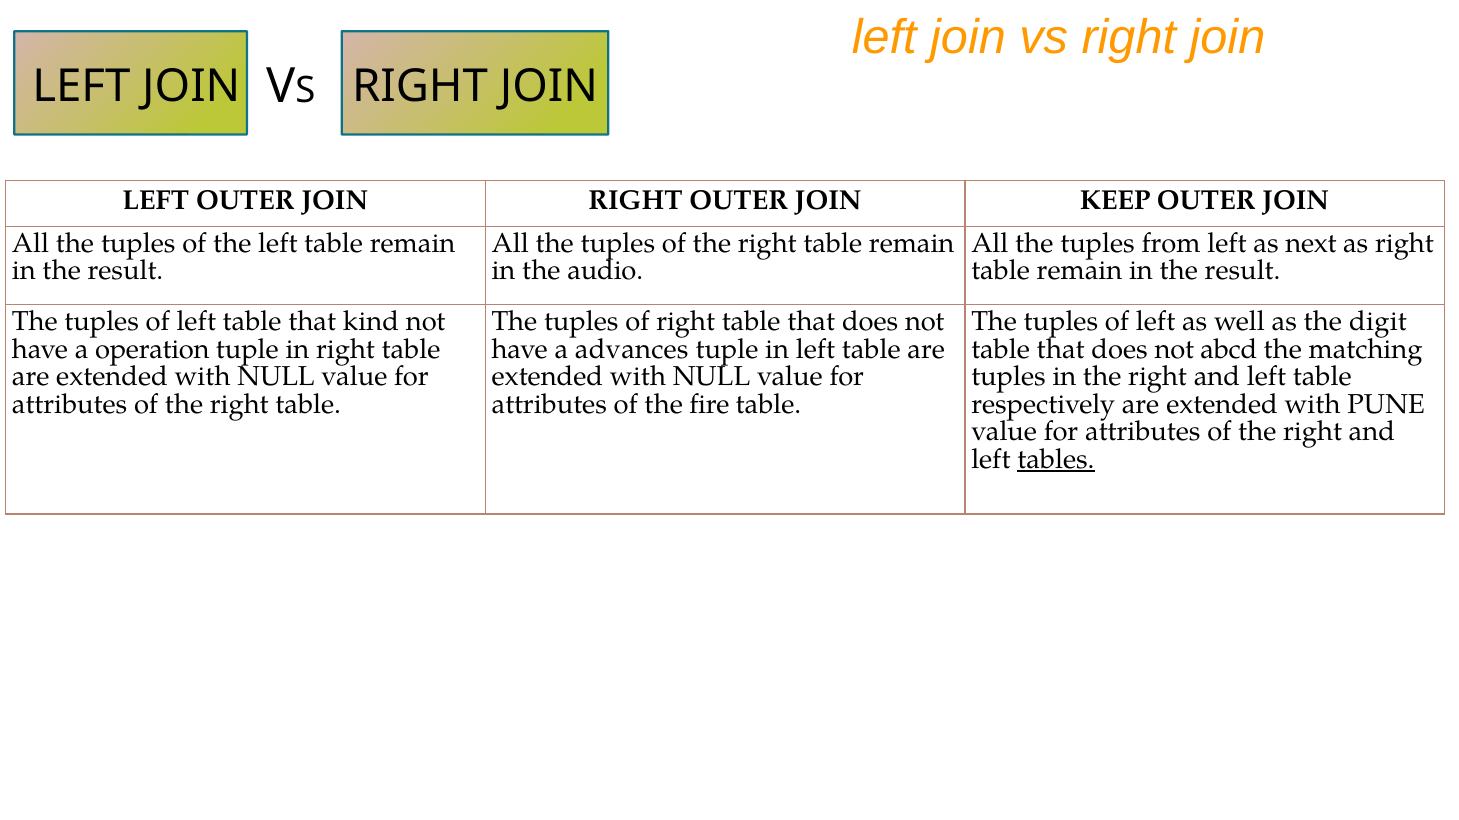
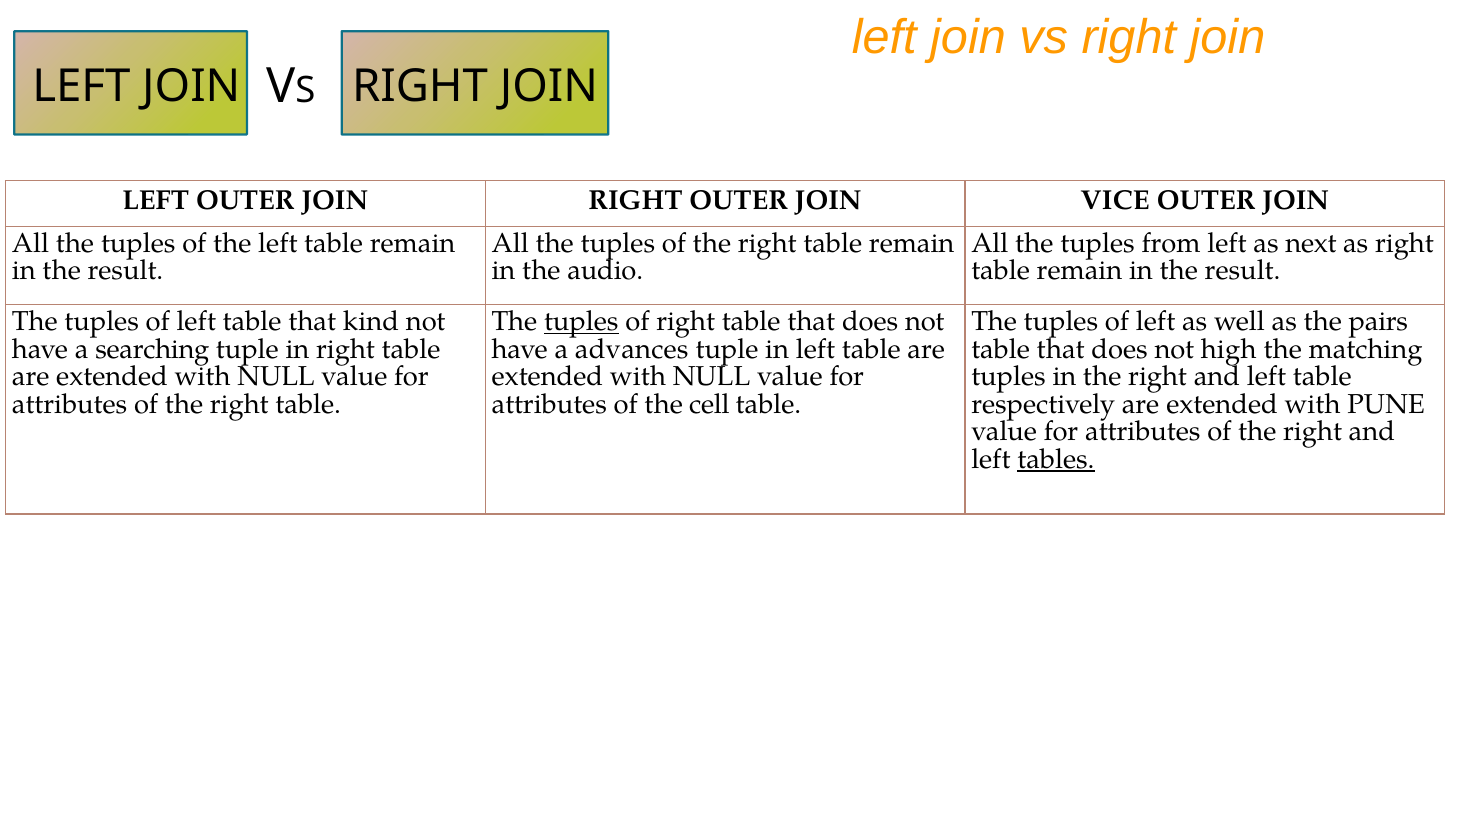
KEEP: KEEP -> VICE (1115, 201)
tuples underline: none -> present (581, 322)
digit: digit -> pairs (1378, 322)
operation: operation -> searching (152, 350)
abcd: abcd -> high (1229, 350)
fire: fire -> cell (709, 405)
